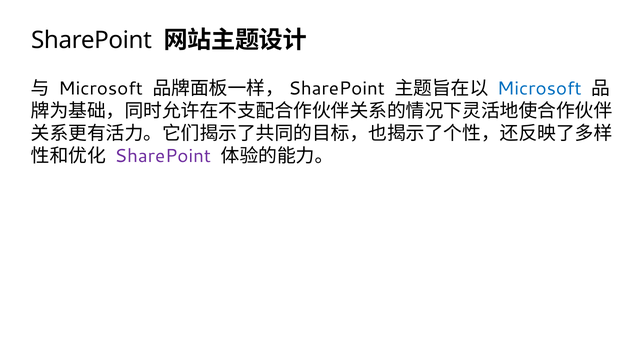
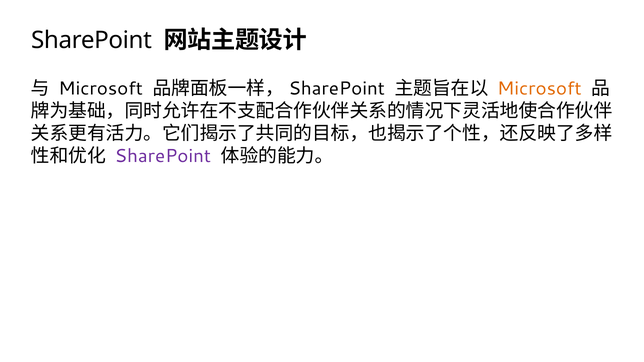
Microsoft colour: blue -> orange (539, 88)
